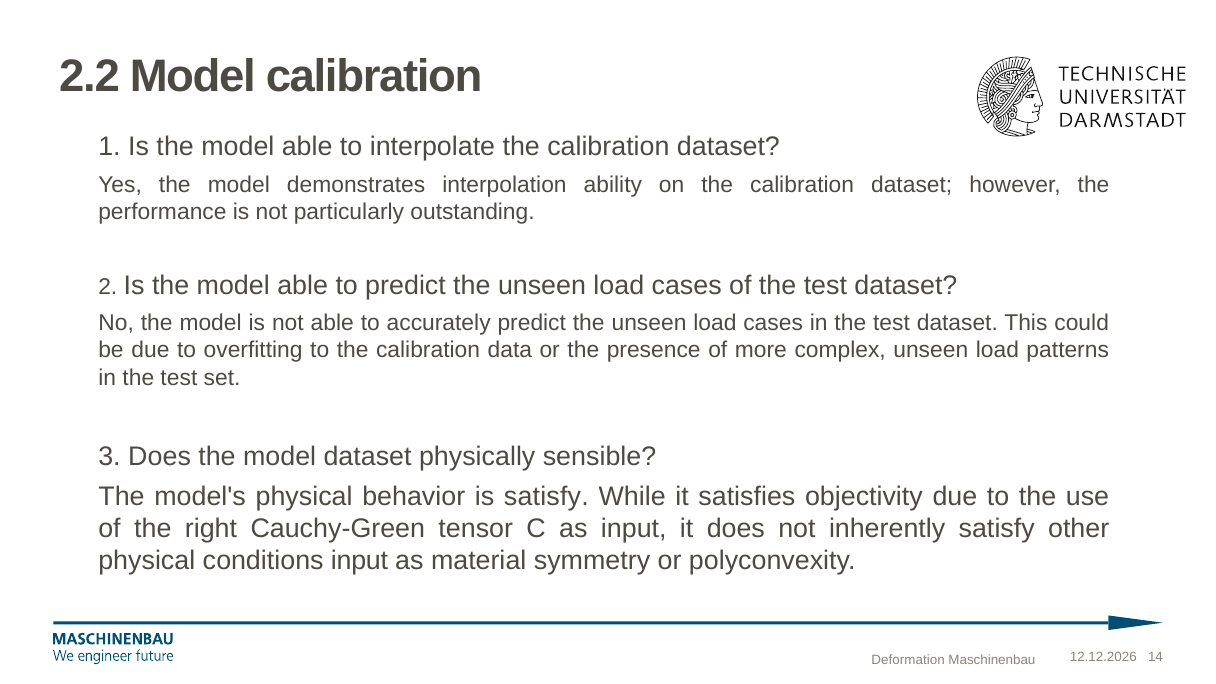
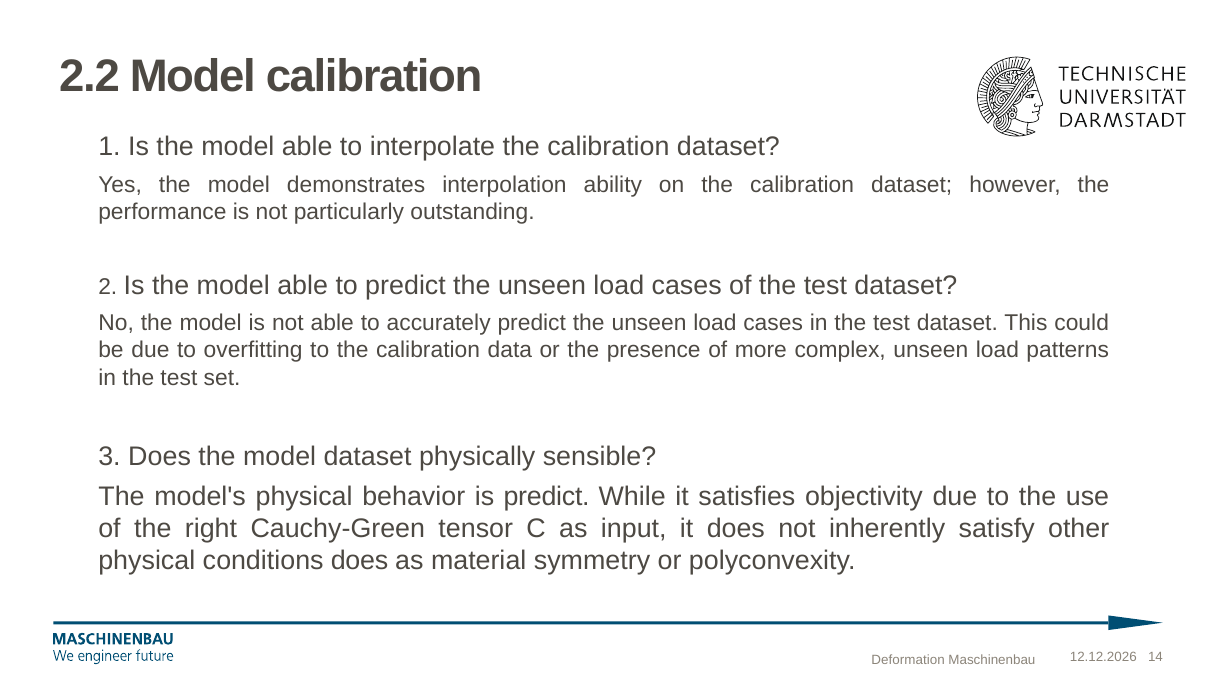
is satisfy: satisfy -> predict (547, 496)
conditions input: input -> does (360, 561)
